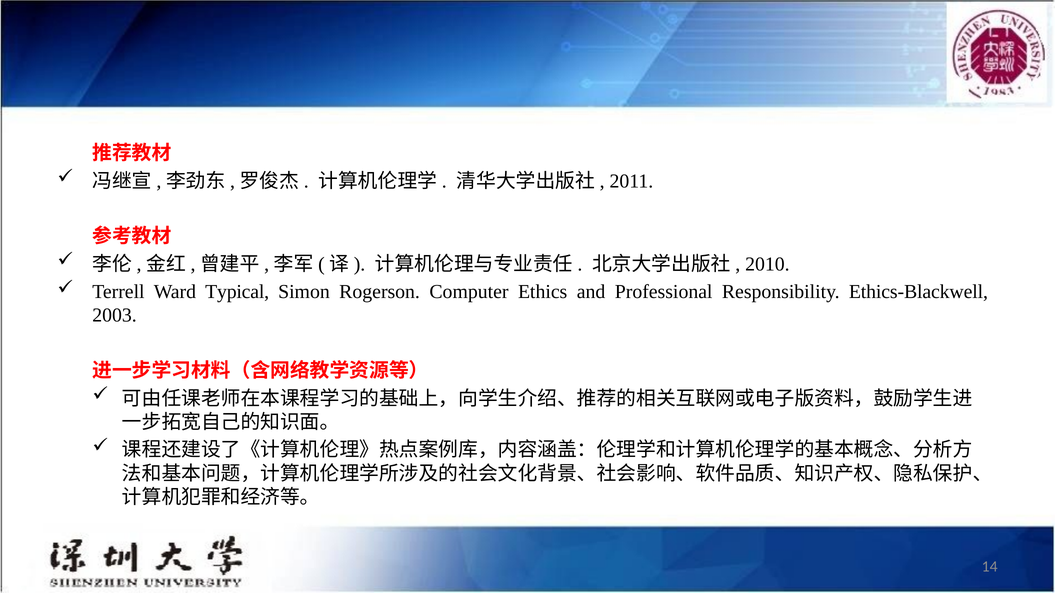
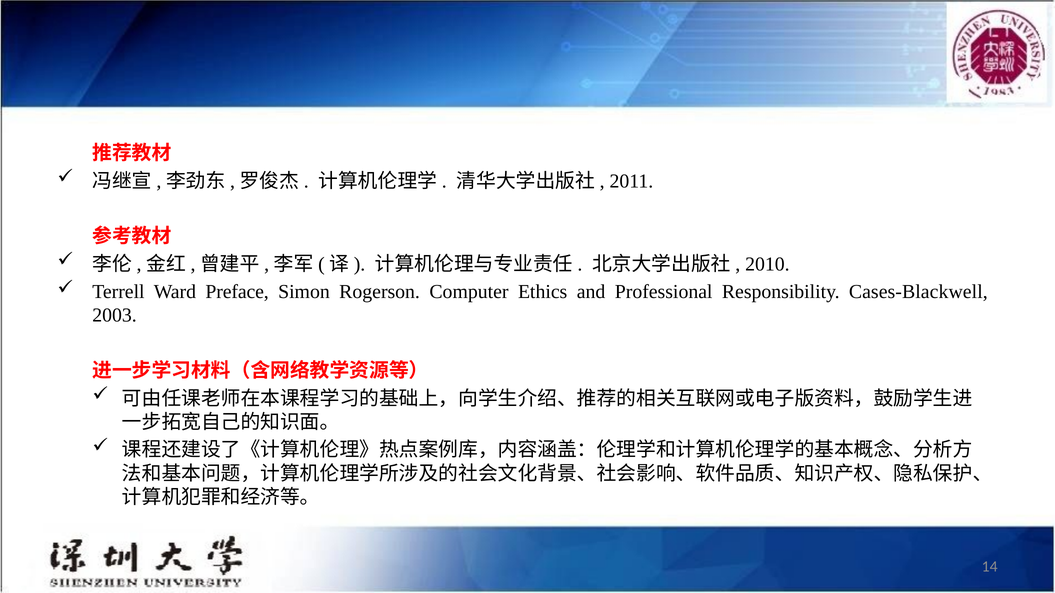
Typical: Typical -> Preface (237, 292)
Ethics-Blackwell: Ethics-Blackwell -> Cases-Blackwell (918, 292)
